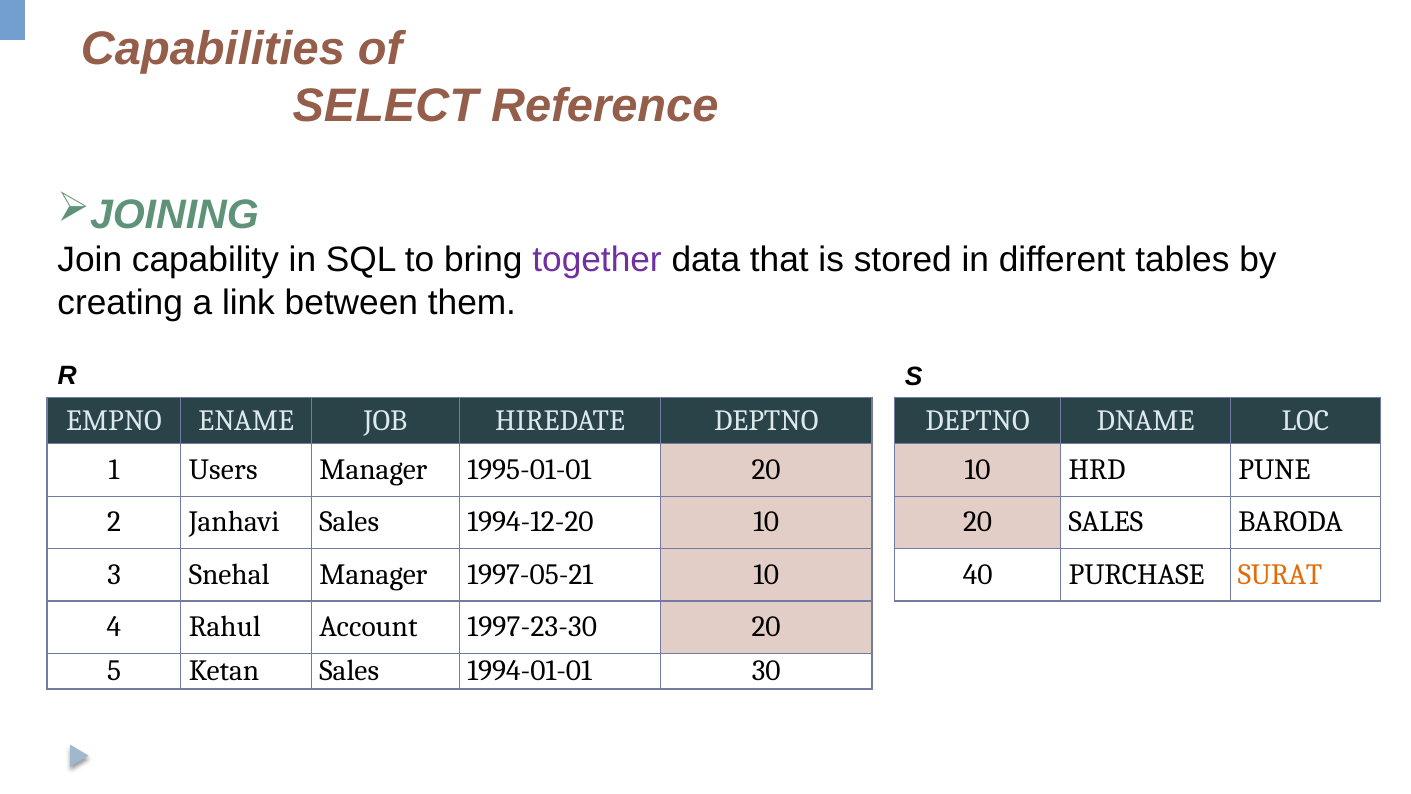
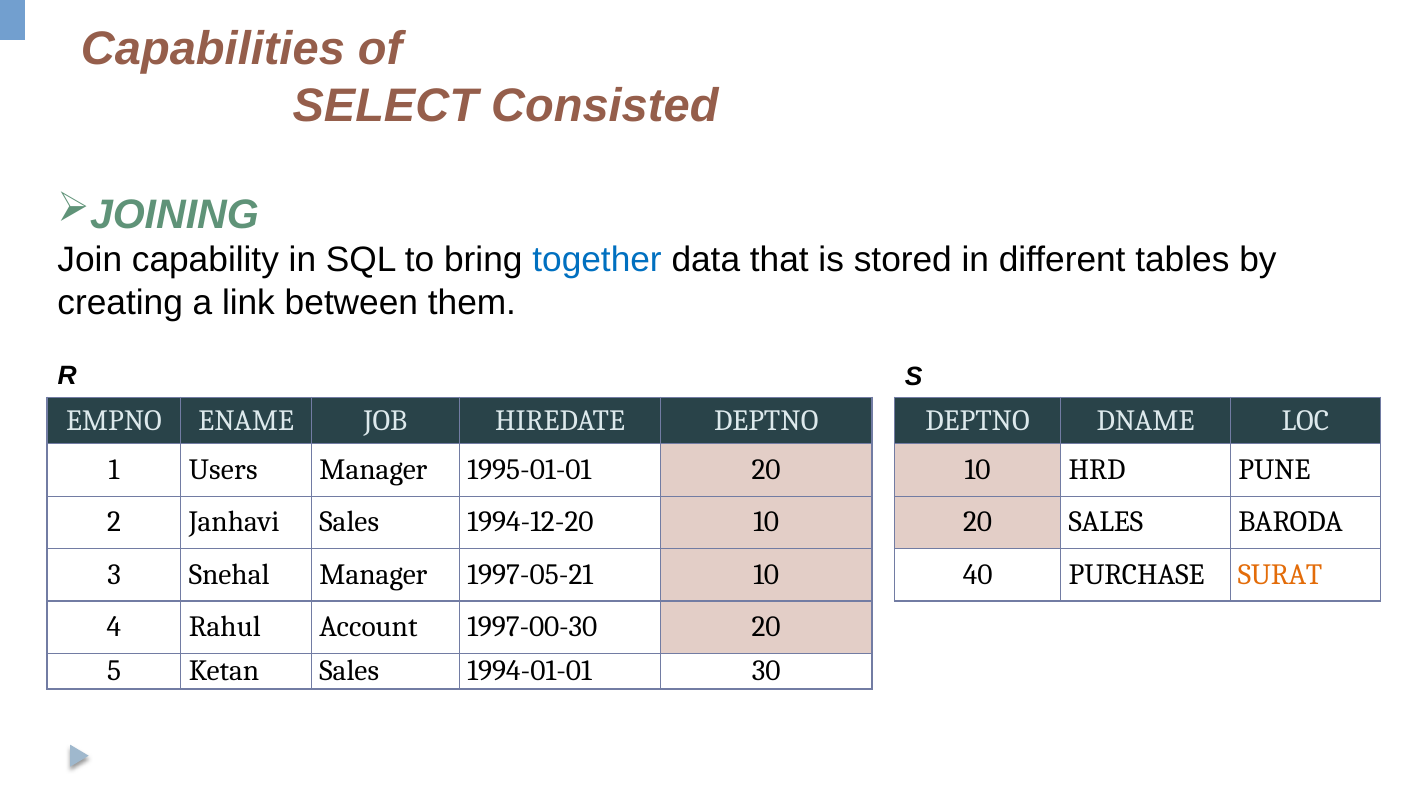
Reference: Reference -> Consisted (605, 106)
together colour: purple -> blue (597, 260)
1997-23-30: 1997-23-30 -> 1997-00-30 (532, 627)
